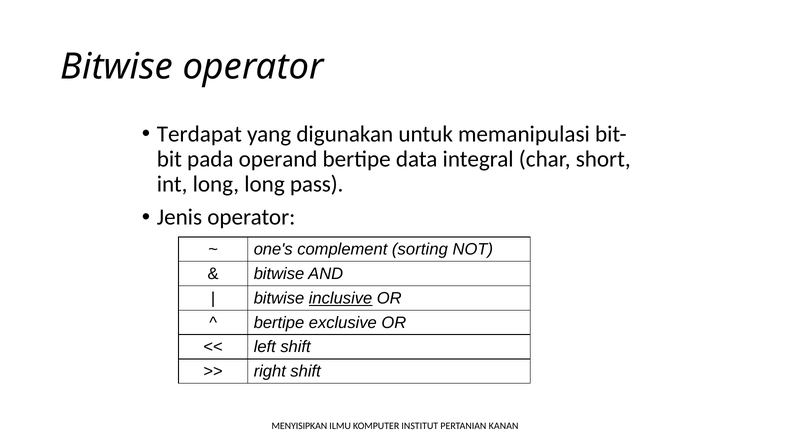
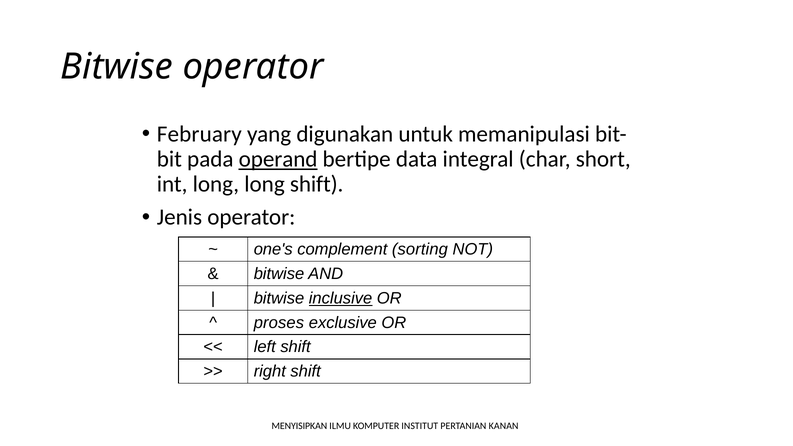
Terdapat: Terdapat -> February (199, 134)
operand underline: none -> present (278, 159)
long pass: pass -> shift (317, 184)
bertipe: bertipe -> proses (279, 323)
